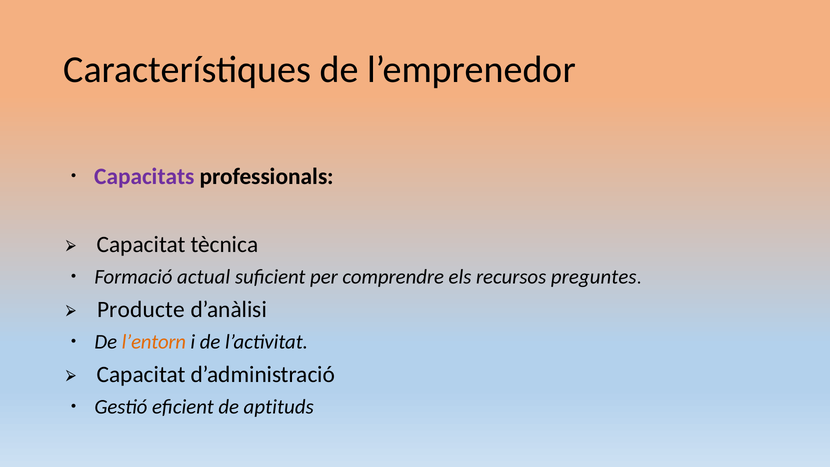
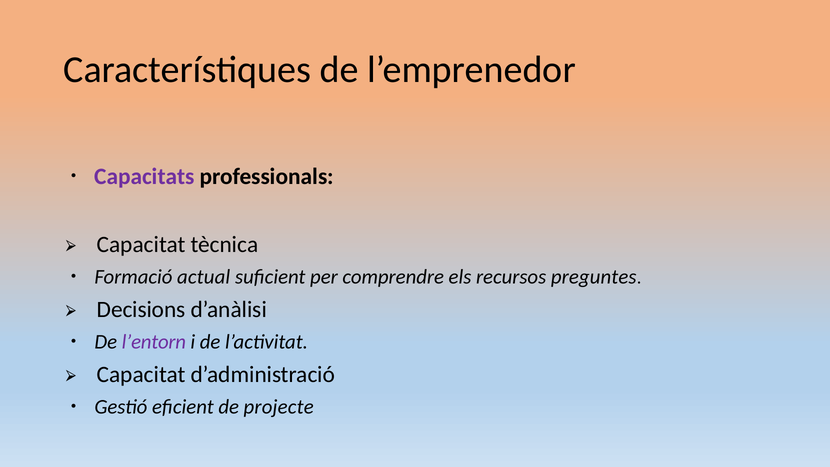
Producte: Producte -> Decisions (141, 309)
l’entorn colour: orange -> purple (154, 342)
aptituds: aptituds -> projecte (279, 407)
